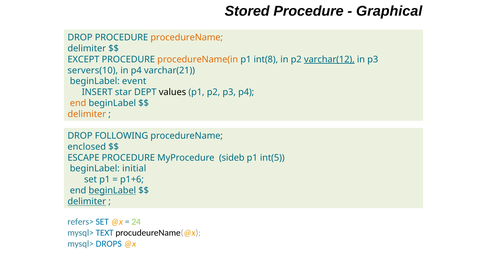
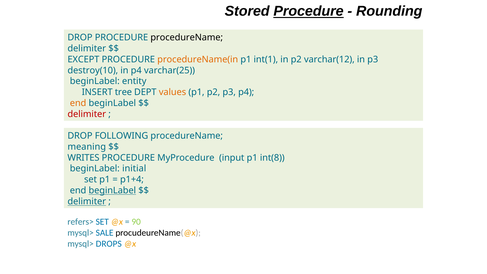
Procedure underline: none -> present (309, 11)
Graphical: Graphical -> Rounding (389, 11)
procedureName colour: orange -> black (187, 37)
int(8: int(8 -> int(1 (266, 59)
varchar(12 underline: present -> none (329, 59)
servers(10: servers(10 -> destroy(10 (93, 70)
varchar(21: varchar(21 -> varchar(25 (169, 70)
event: event -> entity (134, 81)
star: star -> tree (123, 92)
values colour: black -> orange (173, 92)
delimiter colour: orange -> red (87, 114)
enclosed: enclosed -> meaning (87, 147)
ESCAPE: ESCAPE -> WRITES (83, 158)
sideb: sideb -> input (232, 158)
int(5: int(5 -> int(8 (272, 158)
p1+6: p1+6 -> p1+4 (132, 180)
24: 24 -> 90 (136, 222)
TEXT: TEXT -> SALE (105, 233)
